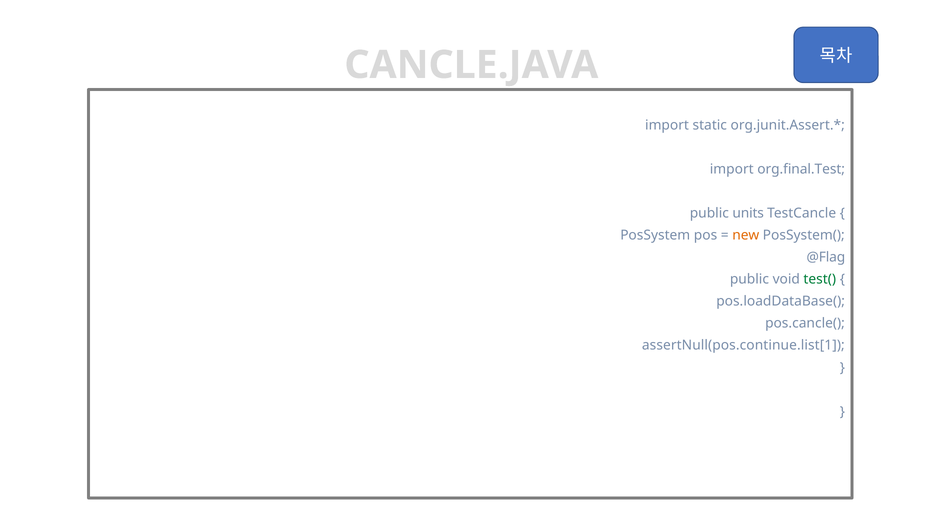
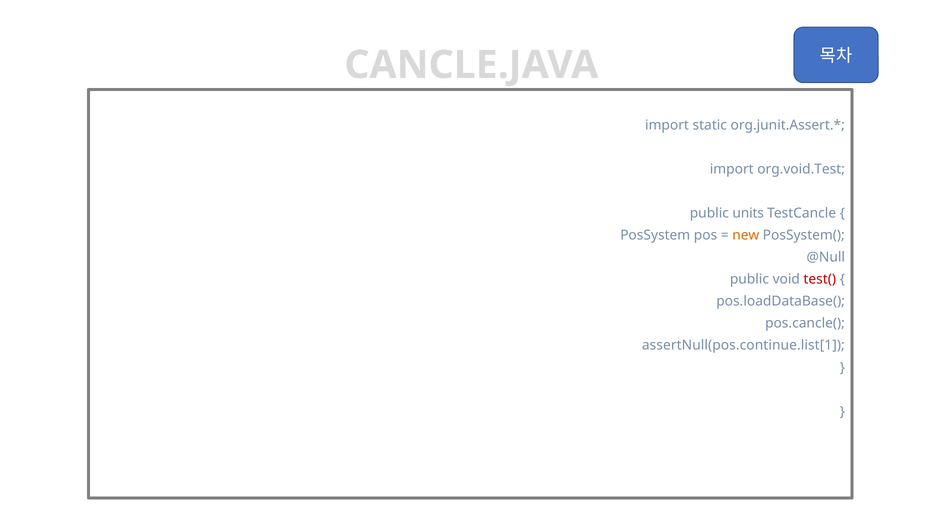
org.final.Test: org.final.Test -> org.void.Test (801, 170)
@Flag: @Flag -> @Null (826, 258)
test( colour: green -> red (820, 280)
